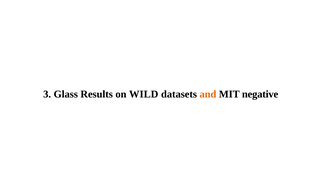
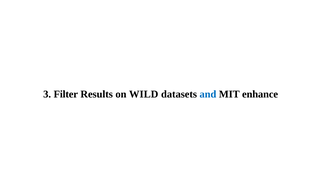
Glass: Glass -> Filter (66, 94)
and colour: orange -> blue (208, 94)
negative: negative -> enhance (260, 94)
